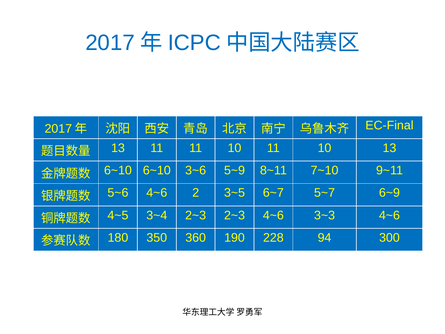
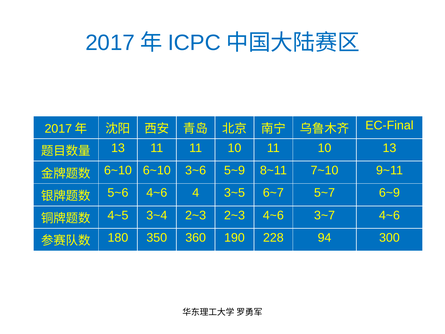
2: 2 -> 4 (196, 193)
3~3: 3~3 -> 3~7 (325, 215)
